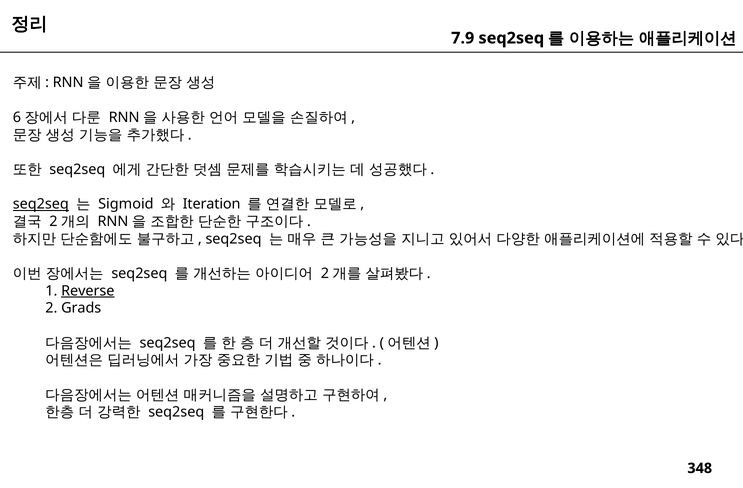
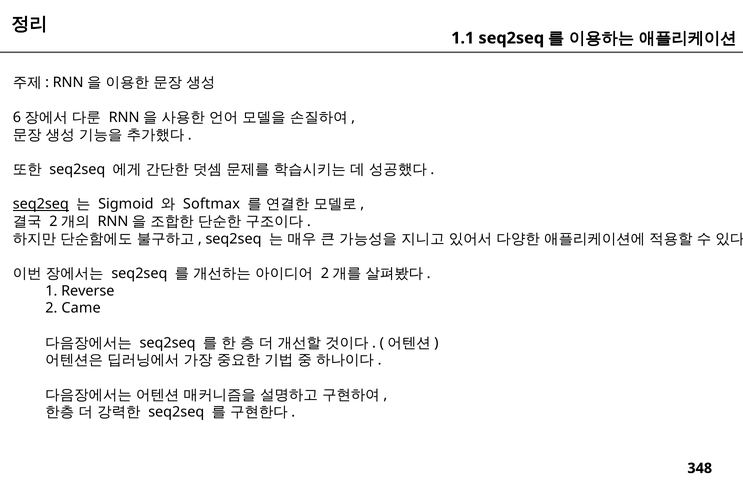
7.9: 7.9 -> 1.1 (463, 38)
Iteration: Iteration -> Softmax (211, 204)
Reverse underline: present -> none (88, 291)
Grads: Grads -> Came (81, 308)
